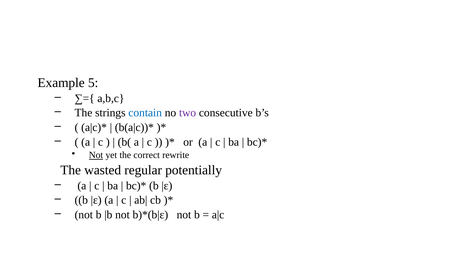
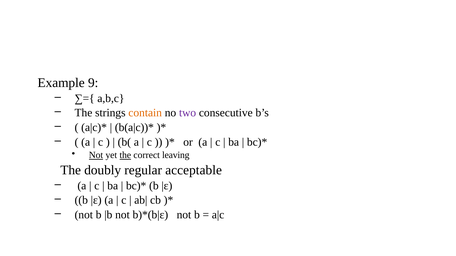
5: 5 -> 9 (93, 83)
contain colour: blue -> orange (145, 113)
the underline: none -> present (125, 155)
rewrite: rewrite -> leaving (176, 155)
wasted: wasted -> doubly (103, 170)
potentially: potentially -> acceptable (194, 170)
